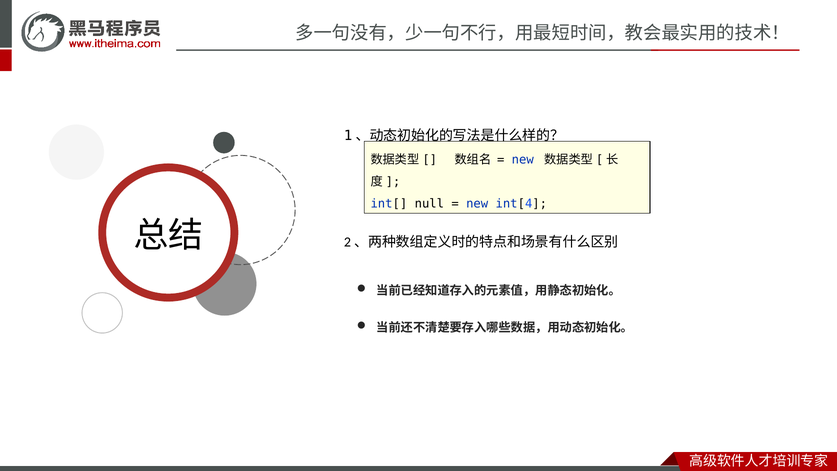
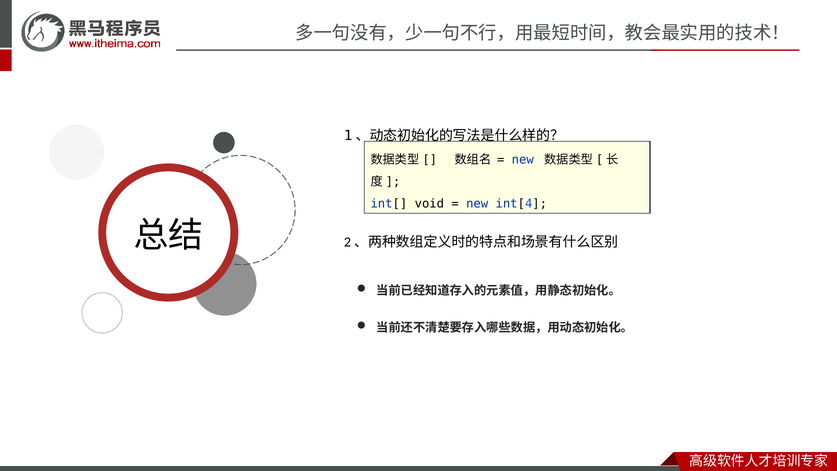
null: null -> void (429, 204)
